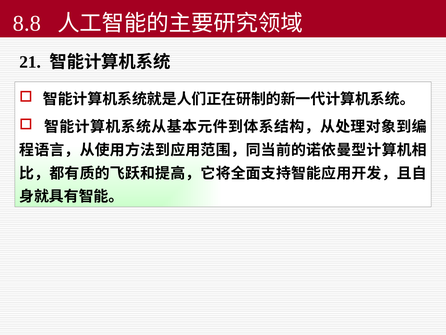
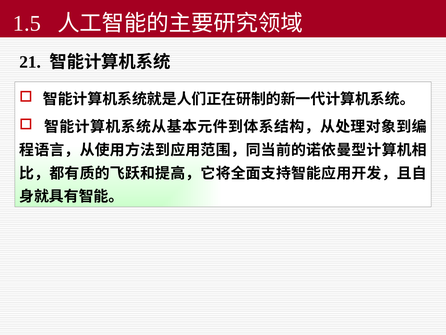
8.8: 8.8 -> 1.5 (27, 23)
